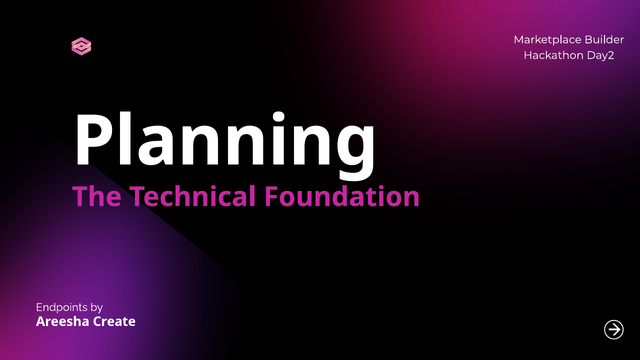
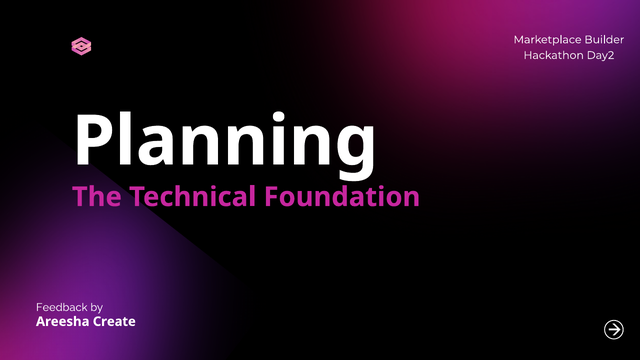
Endpoints: Endpoints -> Feedback (62, 307)
